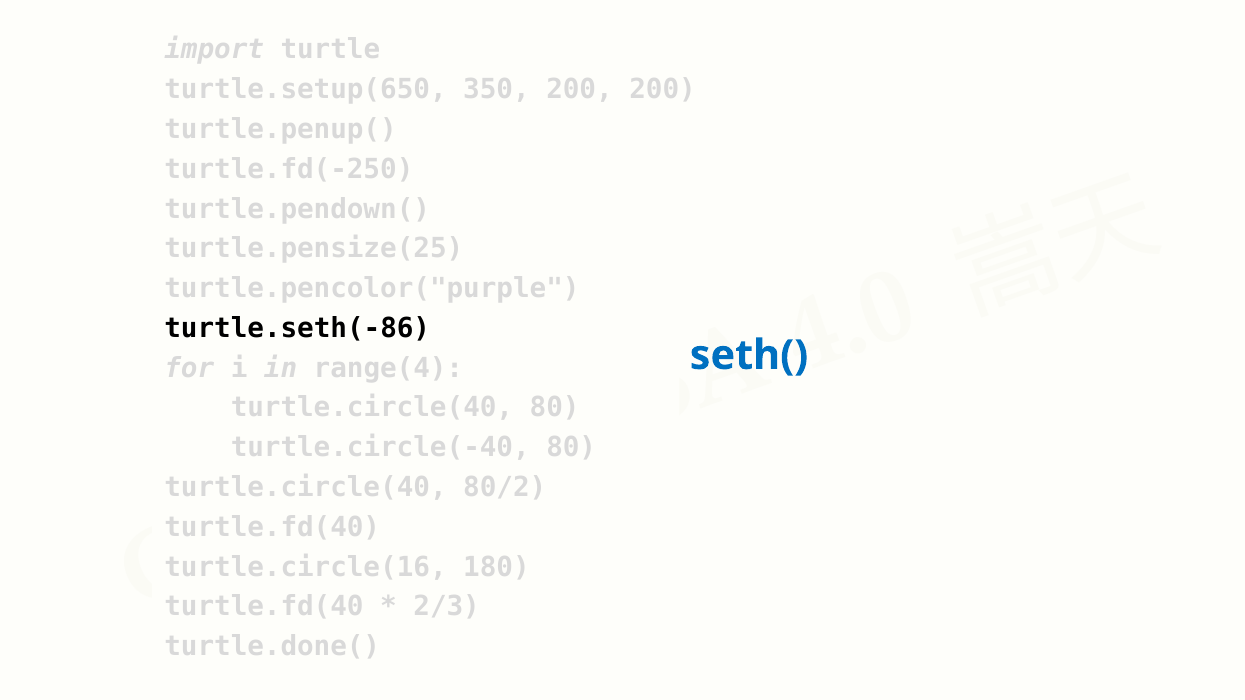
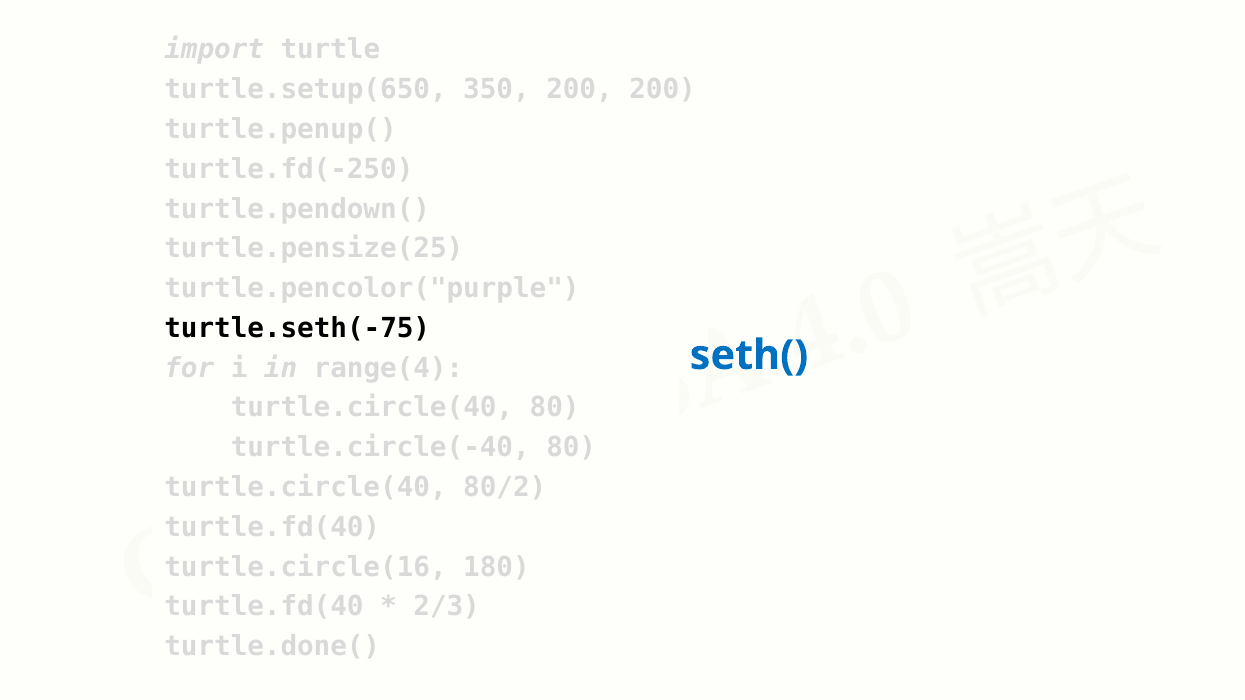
turtle.seth(-86: turtle.seth(-86 -> turtle.seth(-75 (297, 328)
